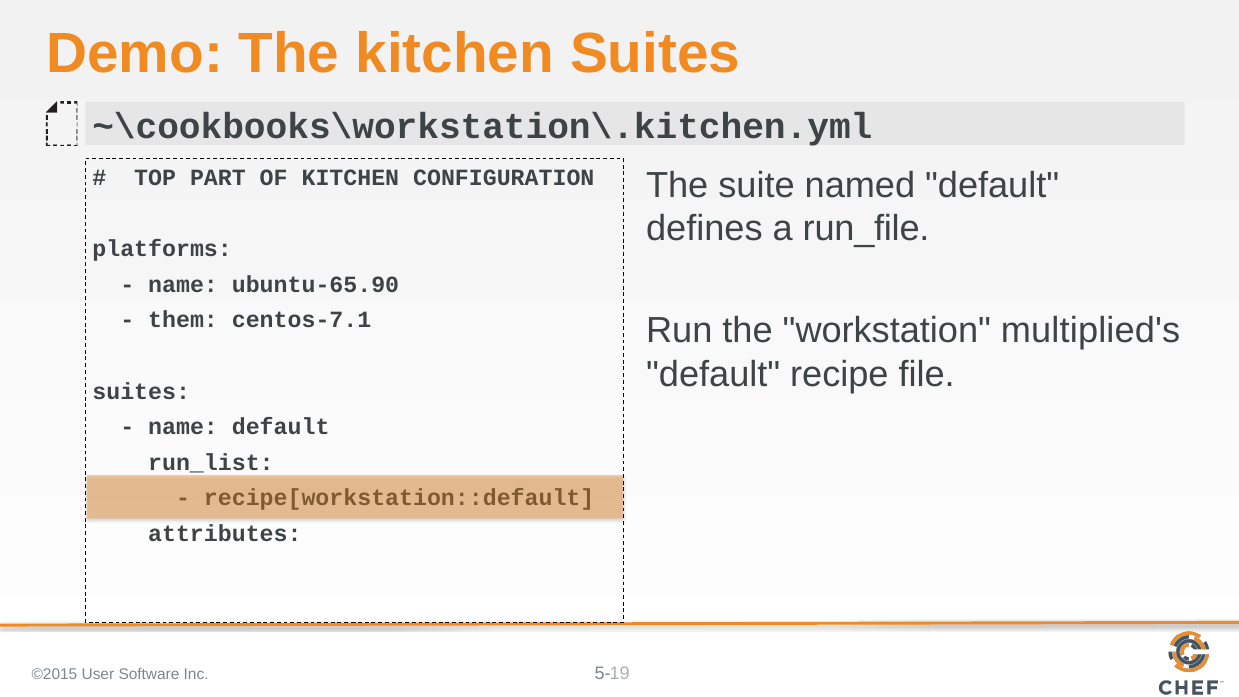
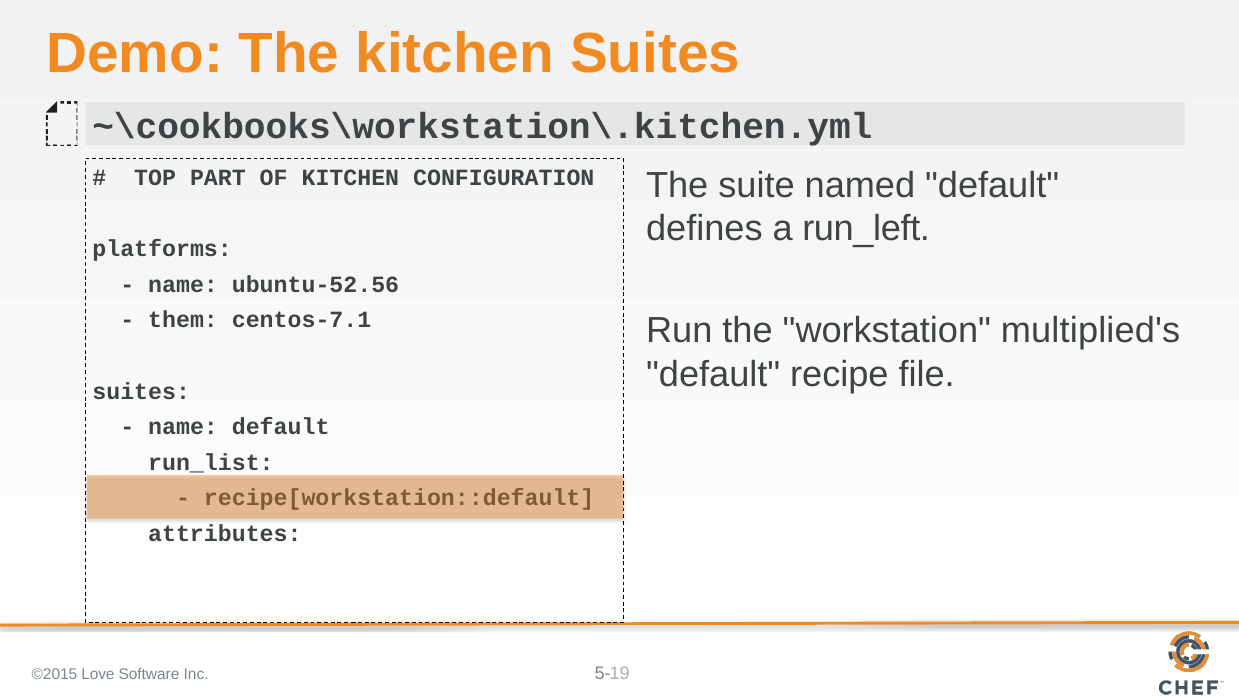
run_file: run_file -> run_left (866, 229)
ubuntu-65.90: ubuntu-65.90 -> ubuntu-52.56 (316, 285)
User: User -> Love (98, 674)
